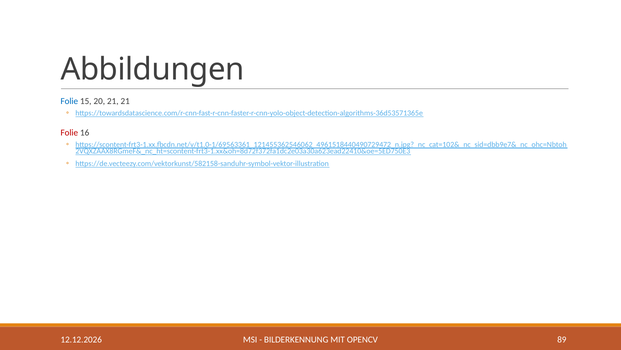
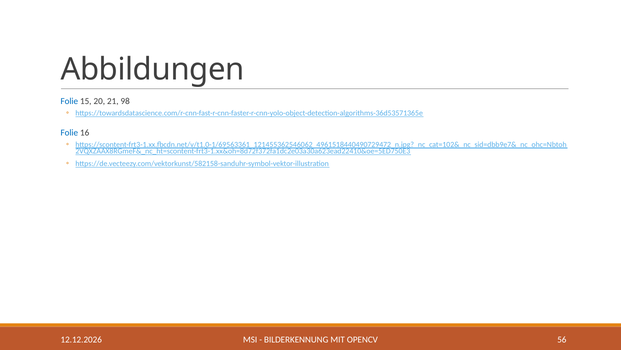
21 21: 21 -> 98 (125, 101)
Folie colour: red -> blue (69, 132)
89: 89 -> 56 (562, 339)
